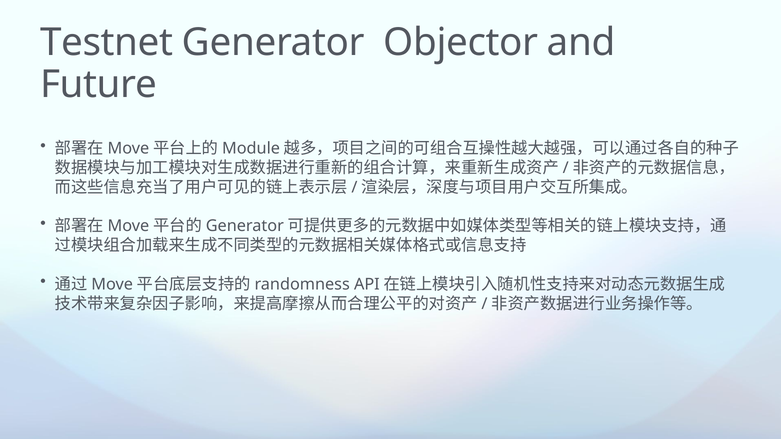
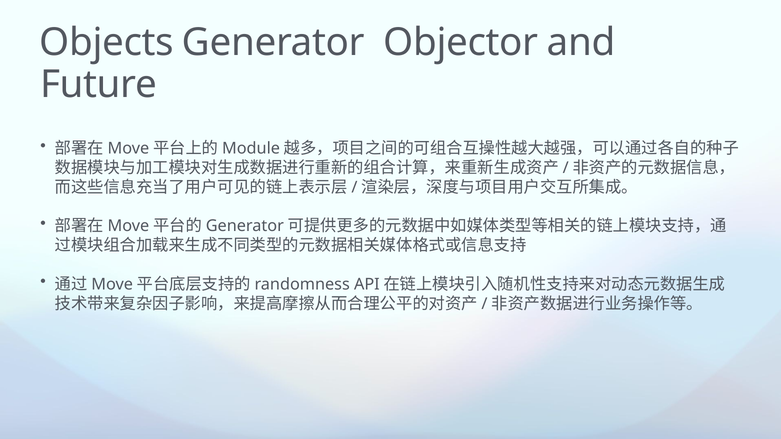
Testnet: Testnet -> Objects (107, 43)
